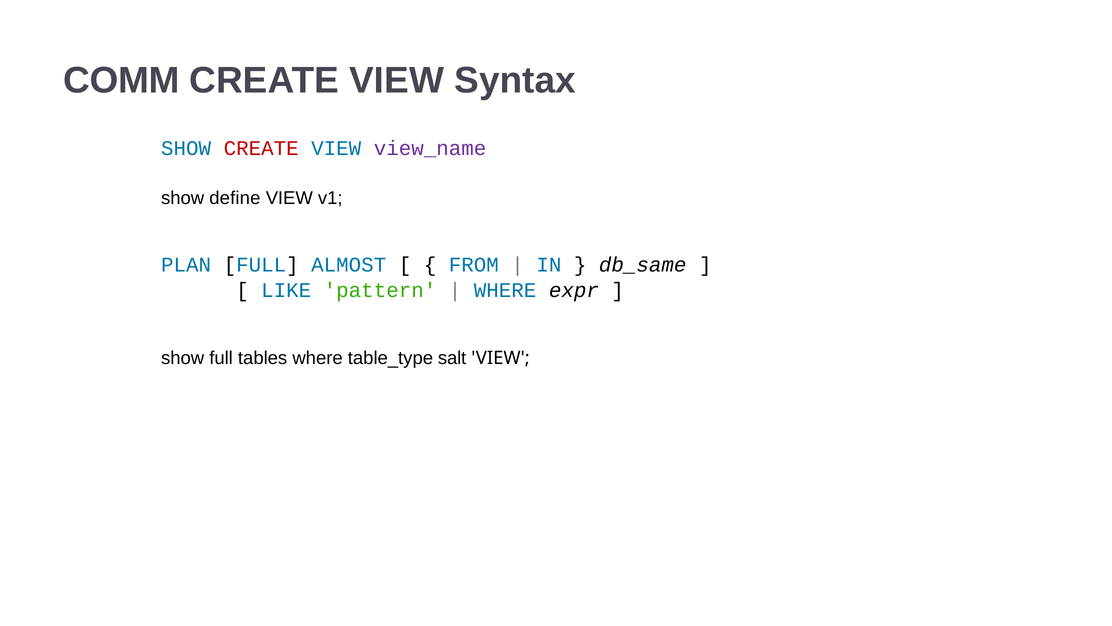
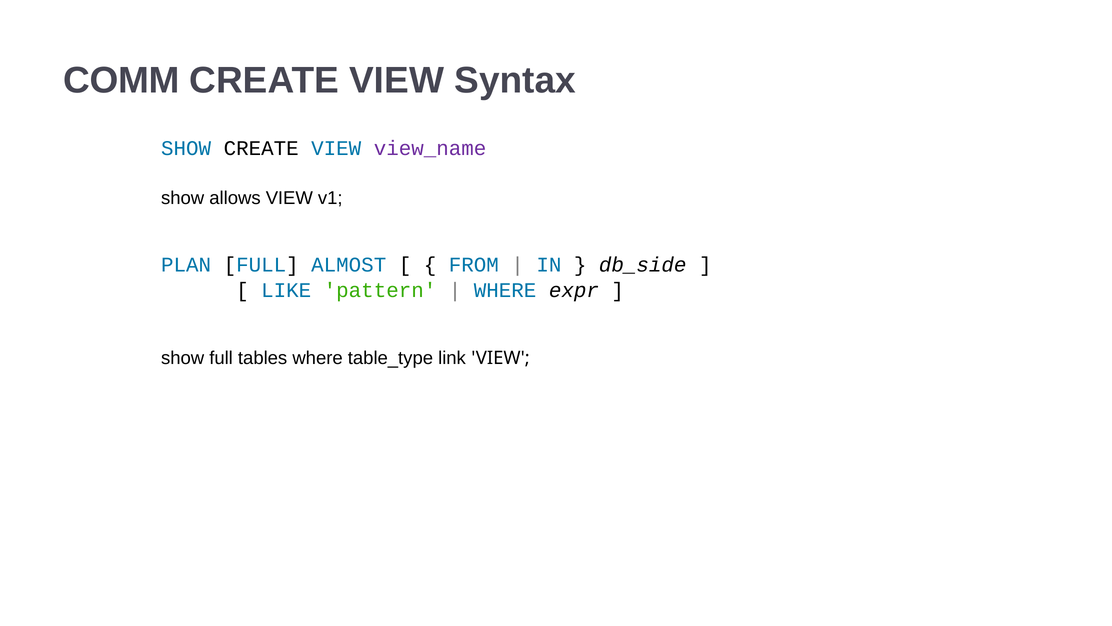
CREATE colour: red -> black (261, 148)
define: define -> allows (235, 198)
db_same: db_same -> db_side (643, 265)
salt: salt -> link (452, 358)
